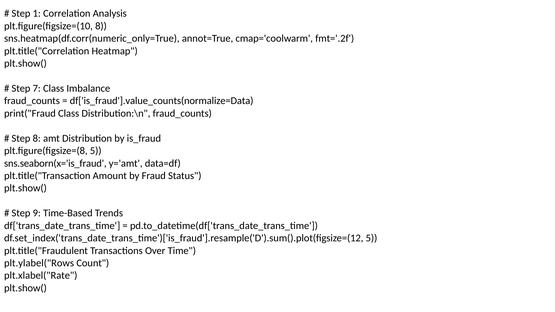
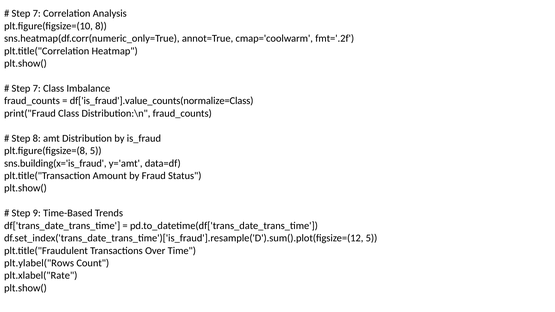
1: 1 -> 7 (37, 13)
df['is_fraud'].value_counts(normalize=Data: df['is_fraud'].value_counts(normalize=Data -> df['is_fraud'].value_counts(normalize=Class (162, 101)
sns.seaborn(x='is_fraud: sns.seaborn(x='is_fraud -> sns.building(x='is_fraud (55, 163)
